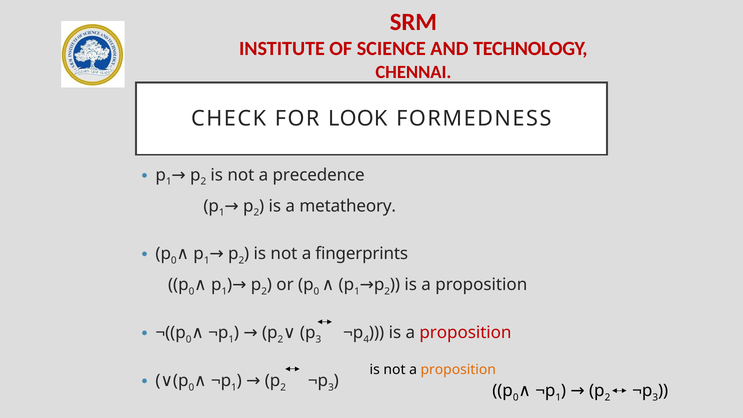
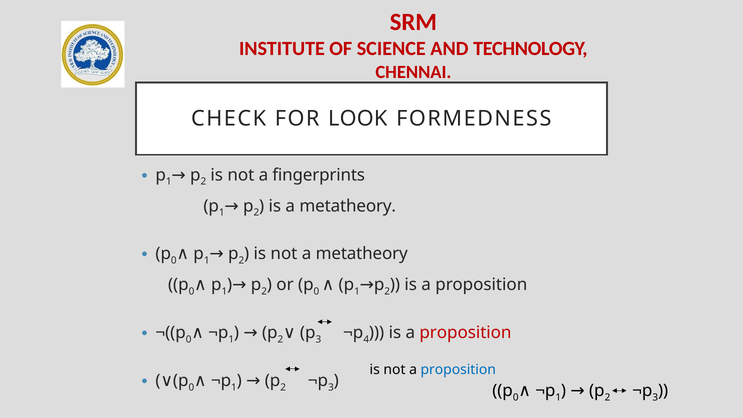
precedence: precedence -> fingerprints (319, 175)
not a fingerprints: fingerprints -> metatheory (362, 254)
proposition colour: orange -> blue (458, 370)
